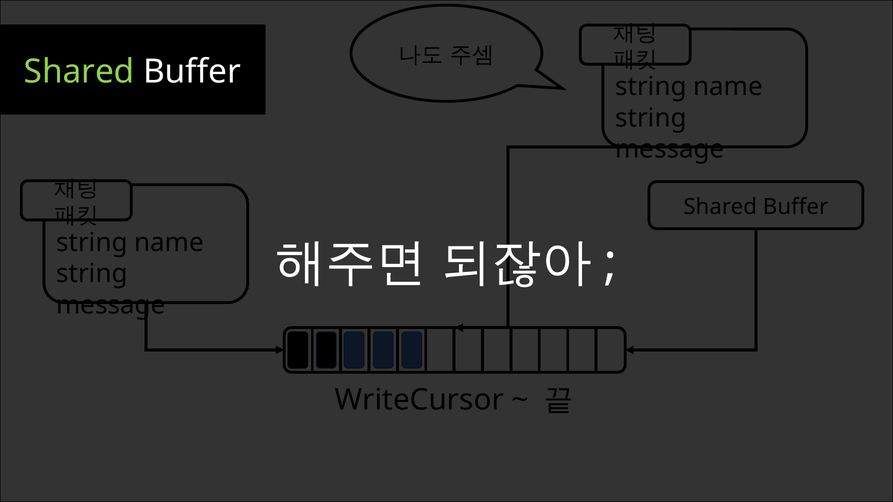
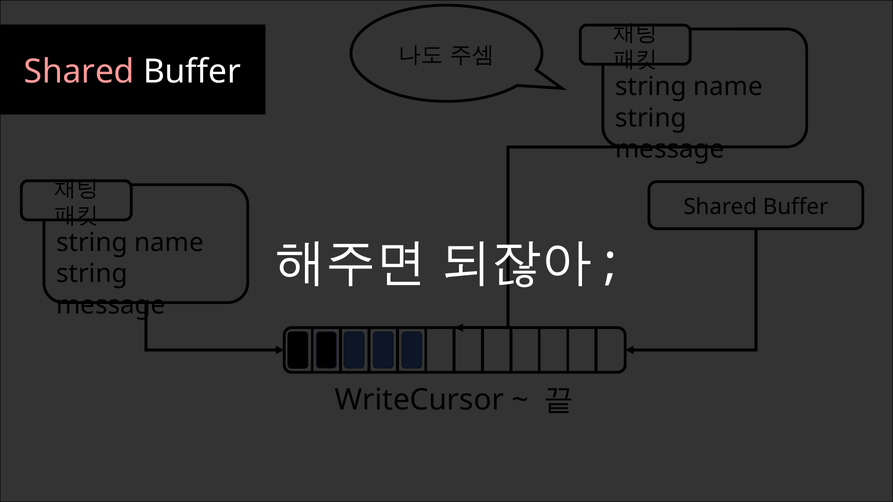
Shared colour: light green -> pink (79, 72)
